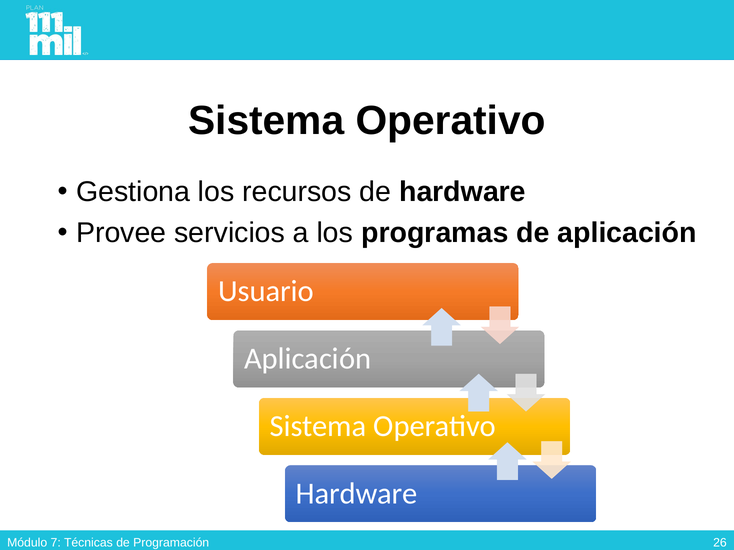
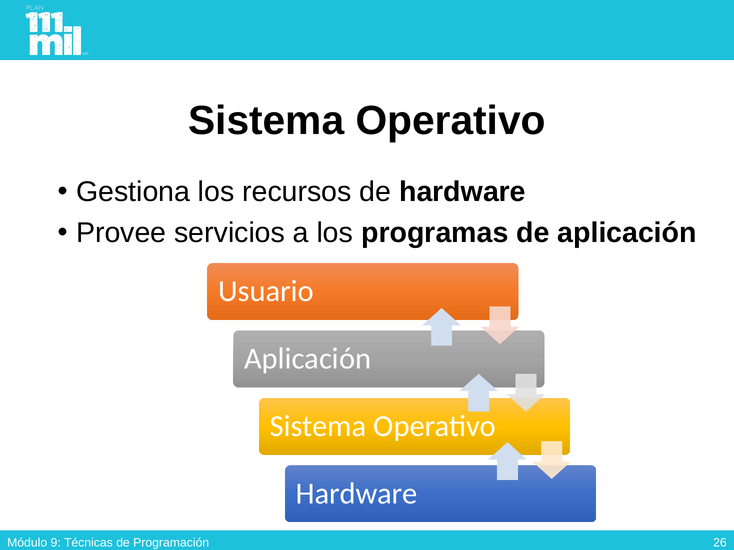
7: 7 -> 9 (56, 543)
